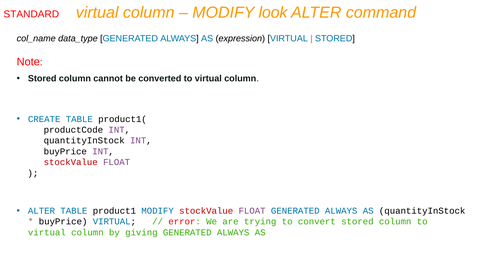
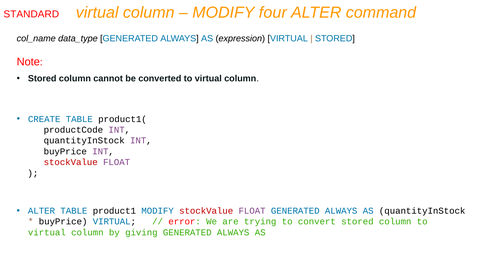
look: look -> four (273, 12)
